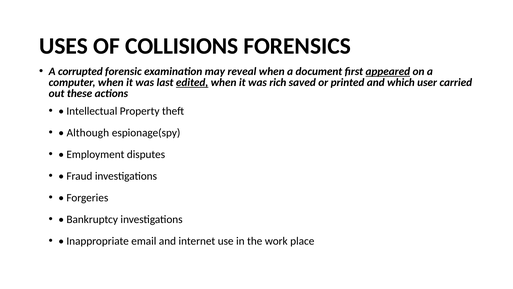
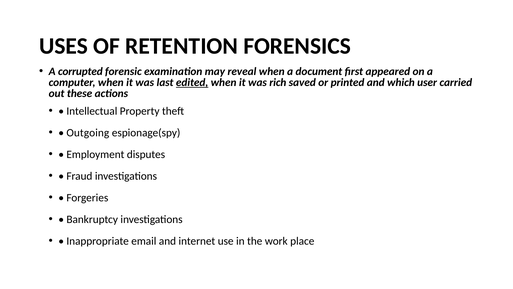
COLLISIONS: COLLISIONS -> RETENTION (182, 46)
appeared underline: present -> none (388, 71)
Although: Although -> Outgoing (88, 133)
